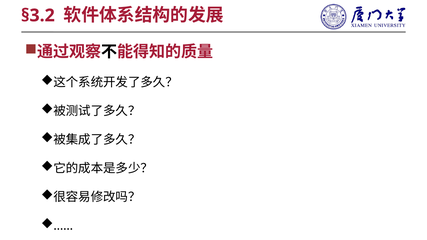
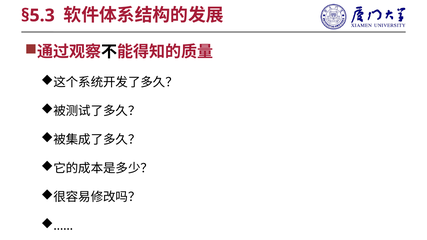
§3.2: §3.2 -> §5.3 (38, 15)
